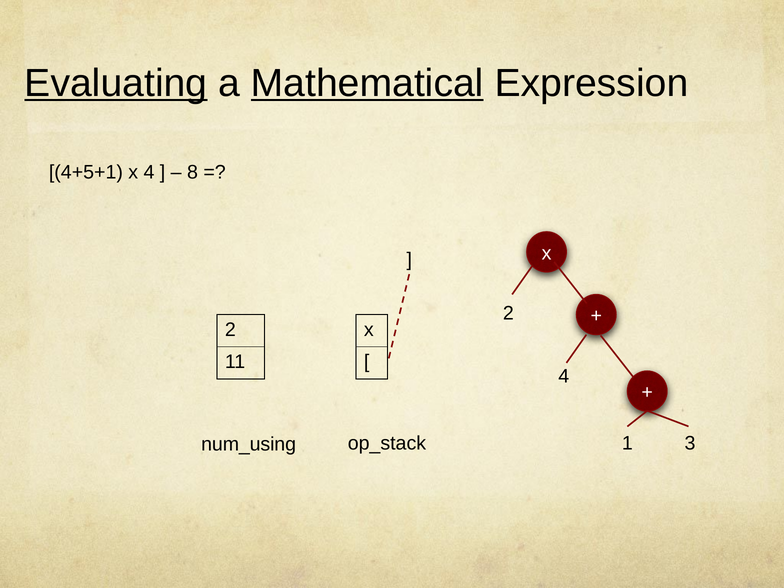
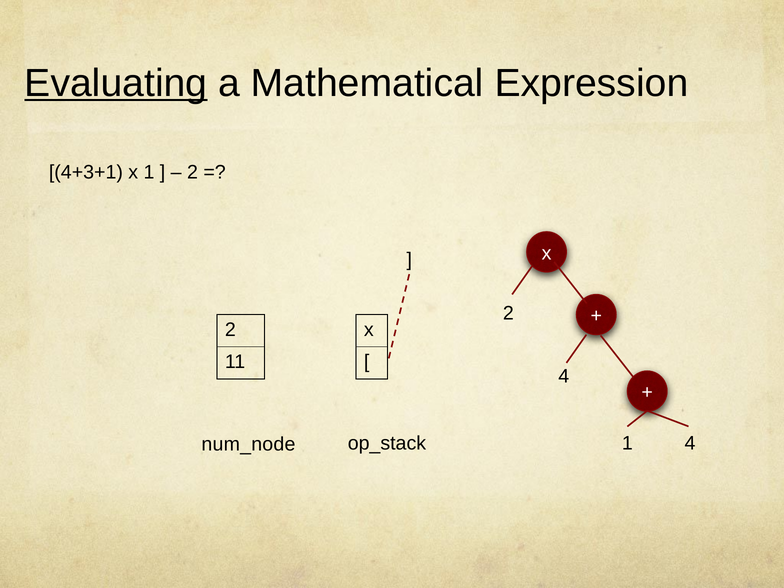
Mathematical underline: present -> none (367, 83)
4+5+1: 4+5+1 -> 4+3+1 (86, 172)
x 4: 4 -> 1 (149, 172)
8: 8 -> 2 (192, 172)
1 3: 3 -> 4 (690, 443)
num_using: num_using -> num_node (248, 444)
